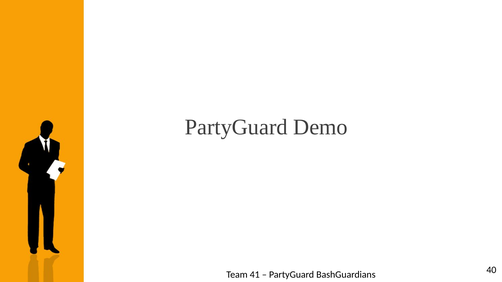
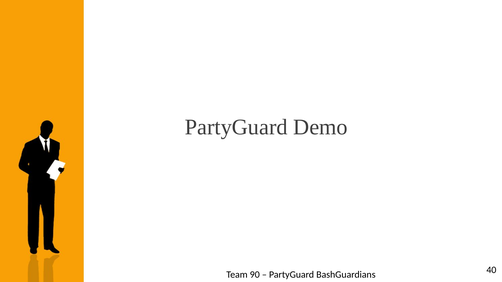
41: 41 -> 90 (255, 275)
